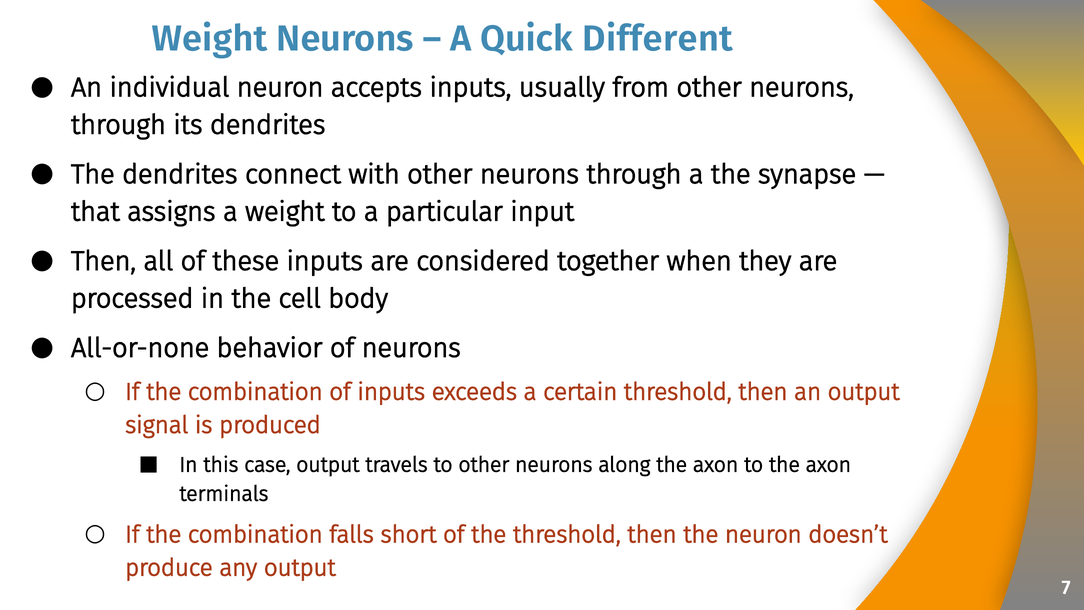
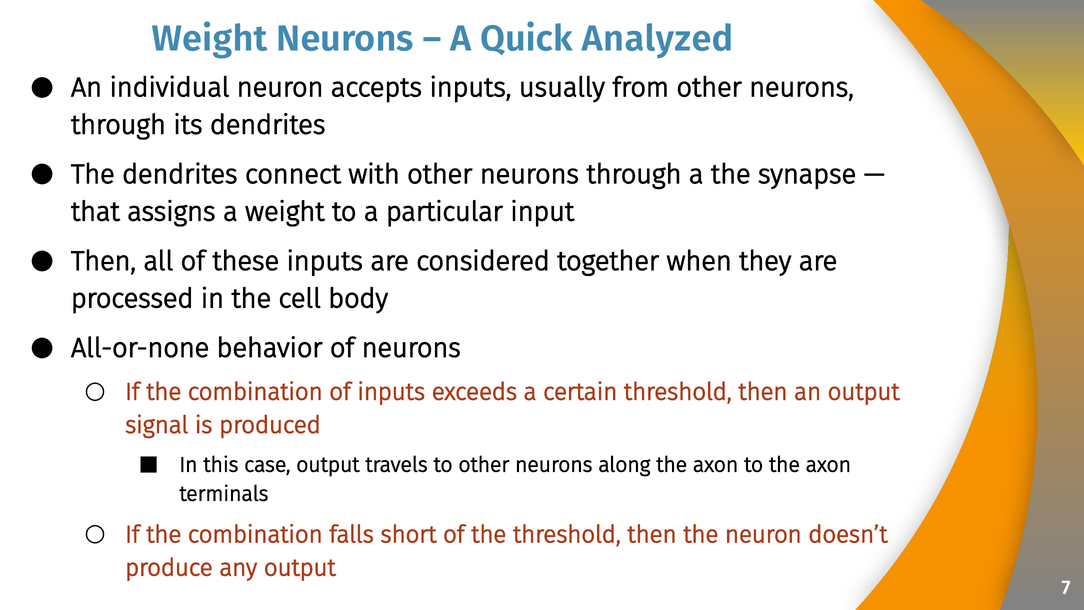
Different: Different -> Analyzed (658, 39)
